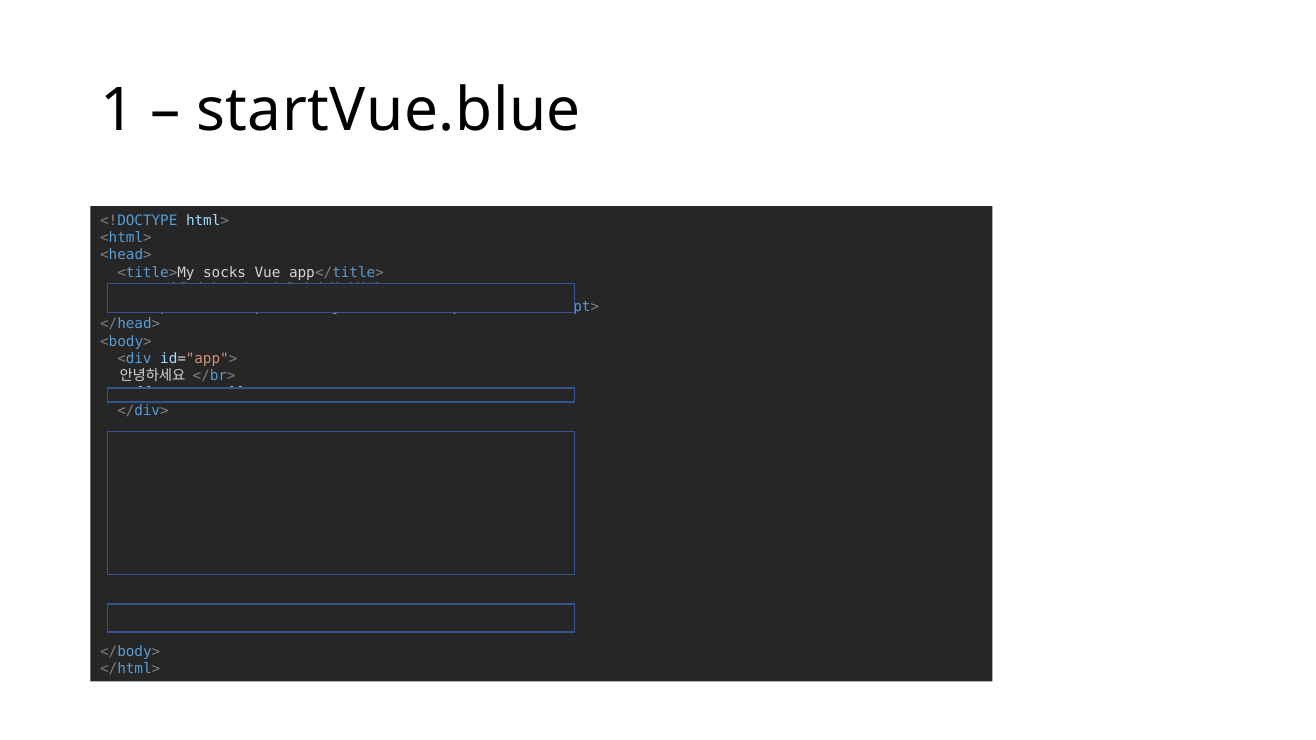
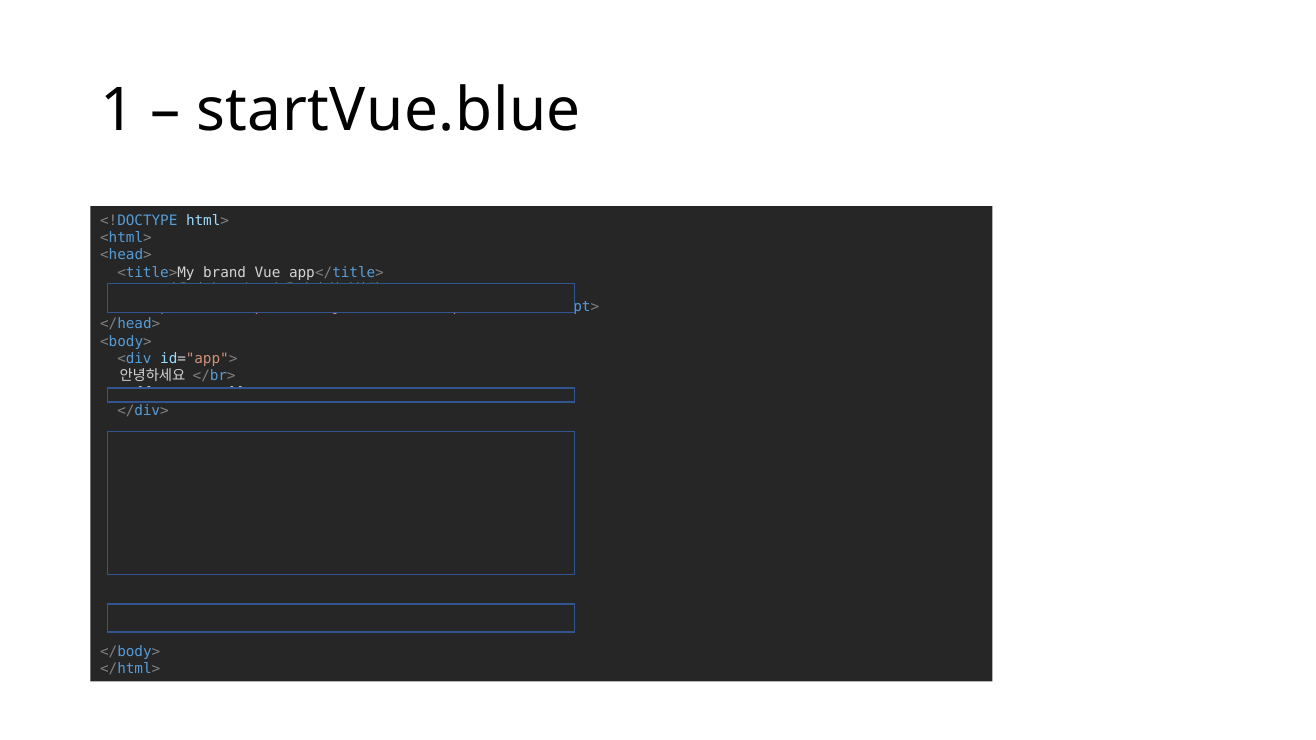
socks: socks -> brand (225, 272)
